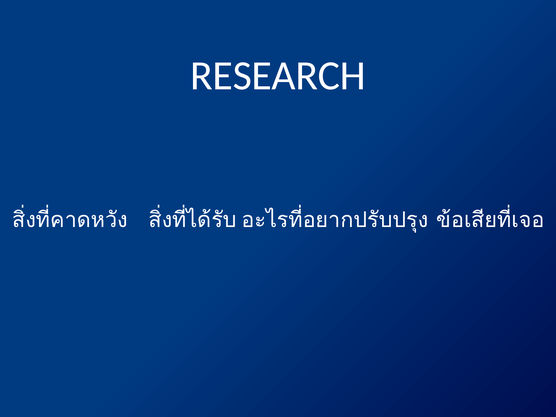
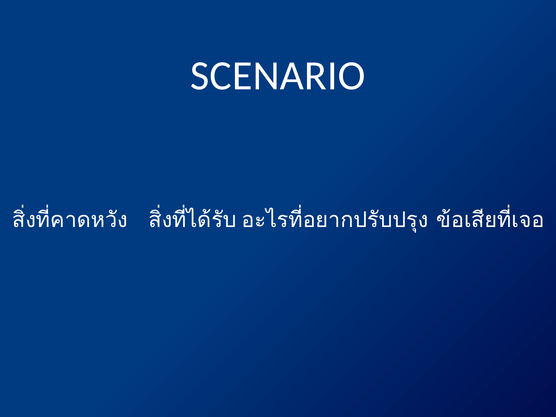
RESEARCH: RESEARCH -> SCENARIO (278, 76)
